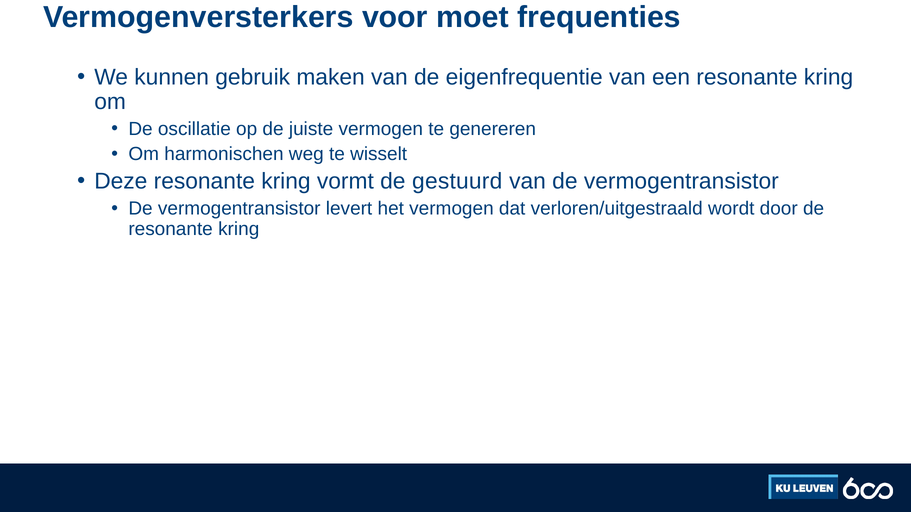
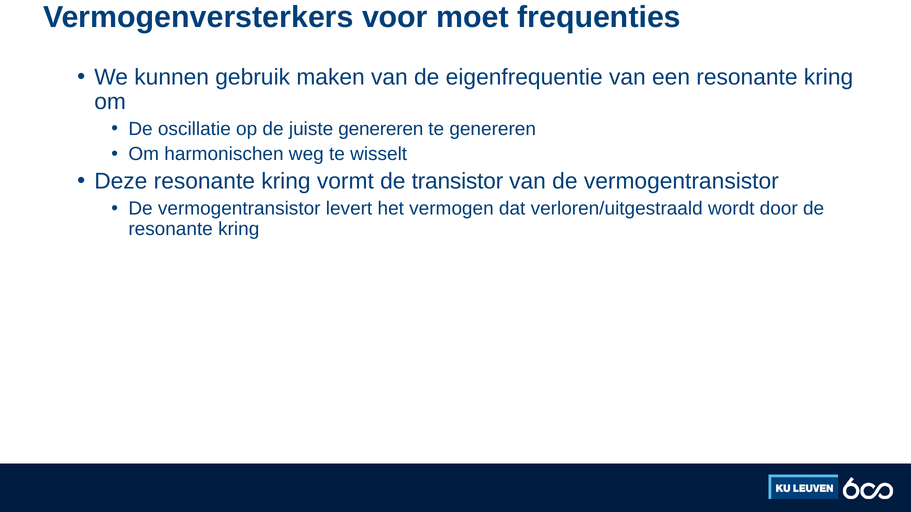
juiste vermogen: vermogen -> genereren (381, 129)
gestuurd: gestuurd -> transistor (457, 181)
